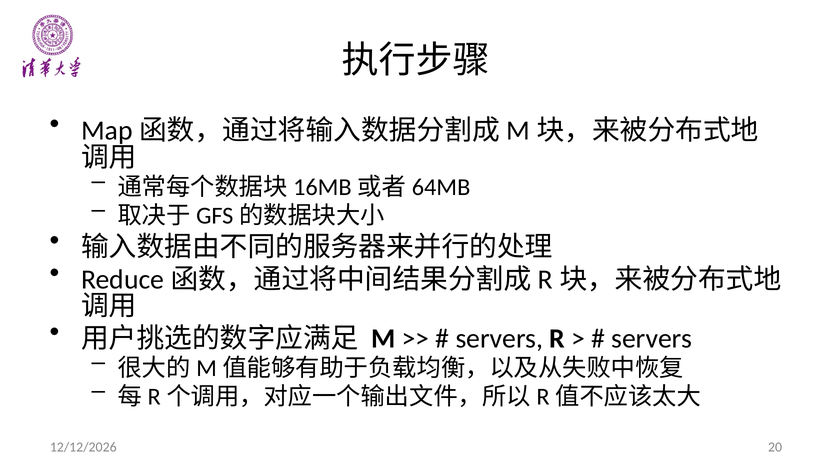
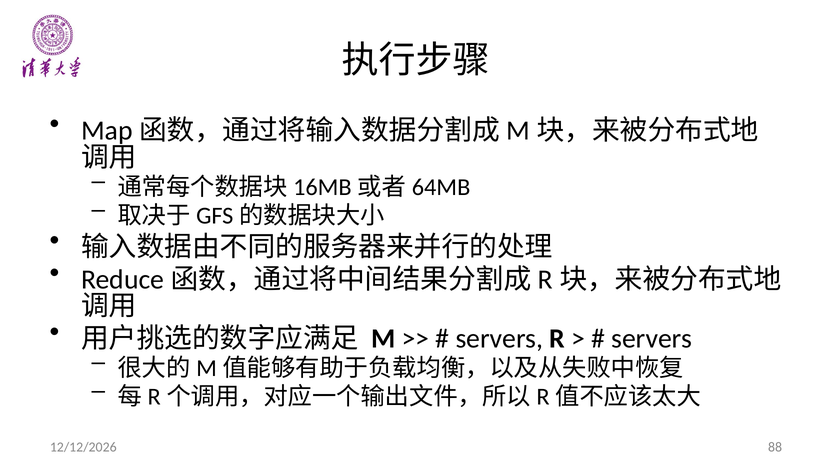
20: 20 -> 88 (775, 447)
